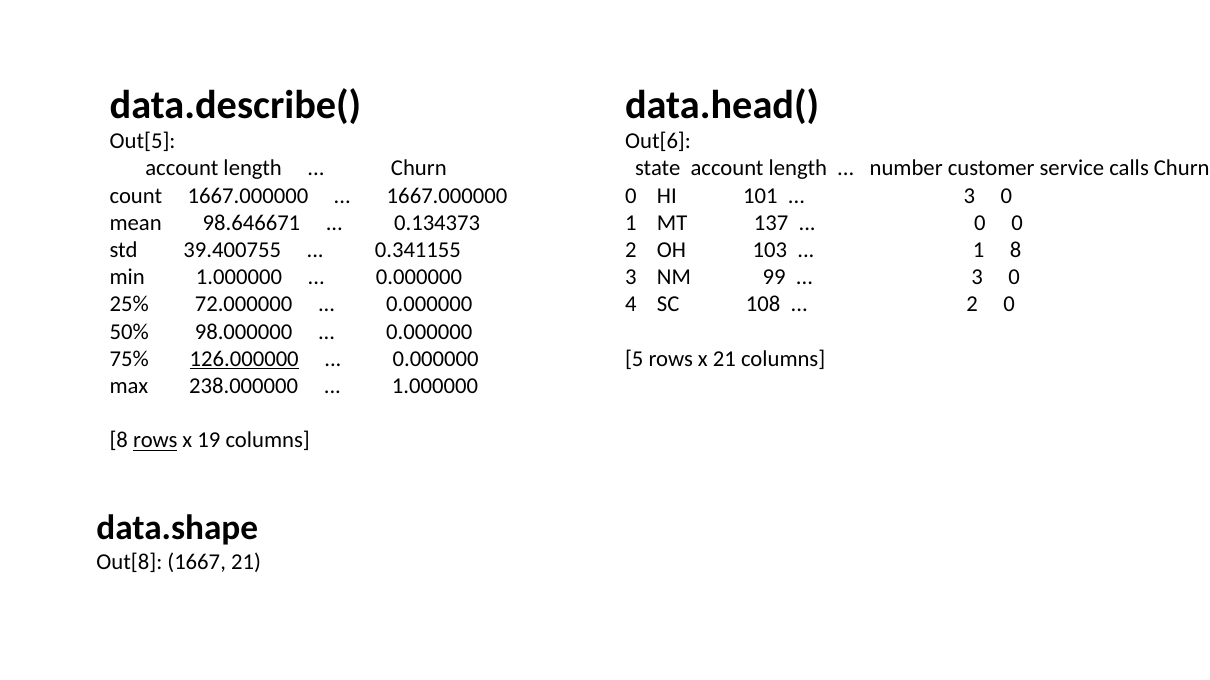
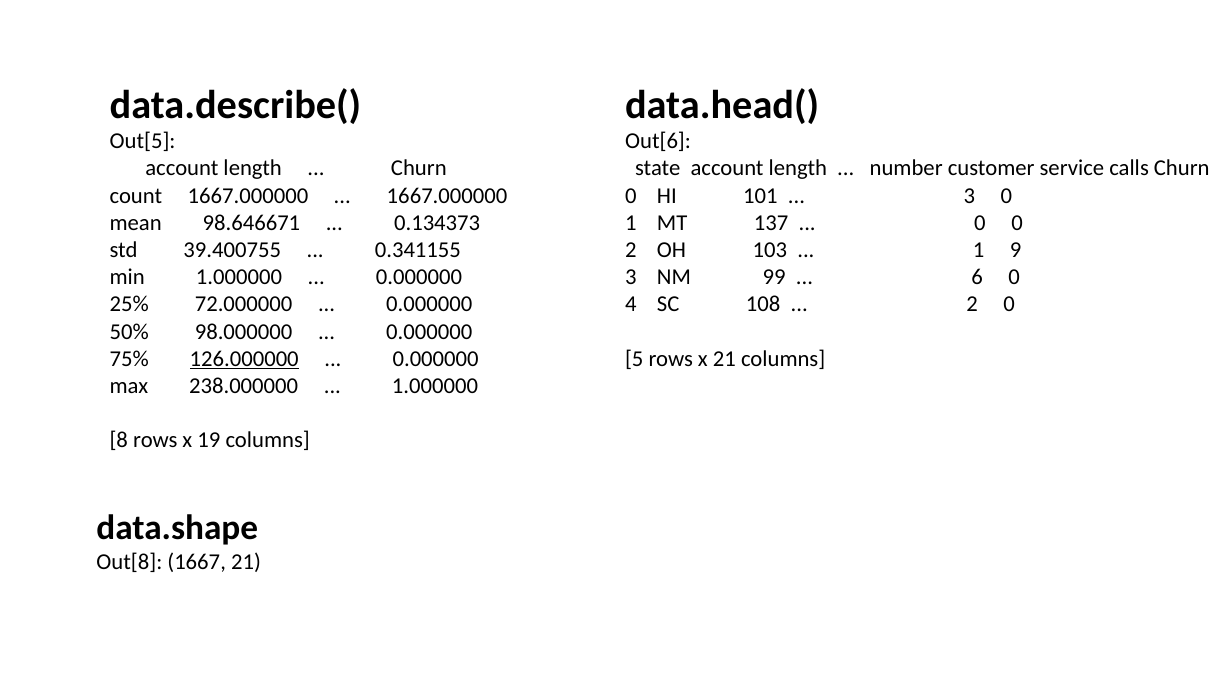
1 8: 8 -> 9 (1016, 250)
3: 3 -> 6 (977, 278)
rows underline: present -> none (155, 441)
